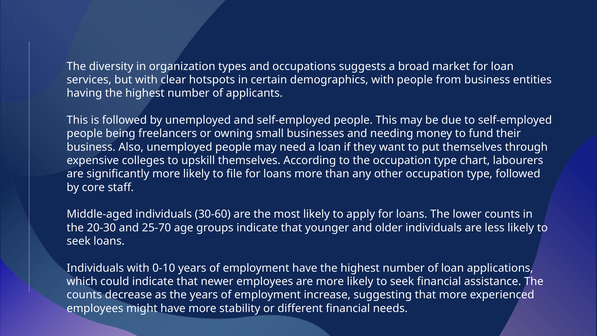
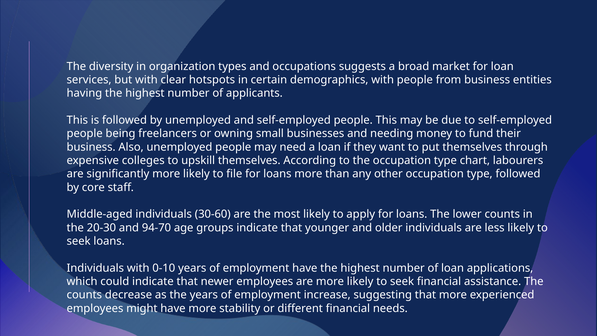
25-70: 25-70 -> 94-70 (156, 228)
